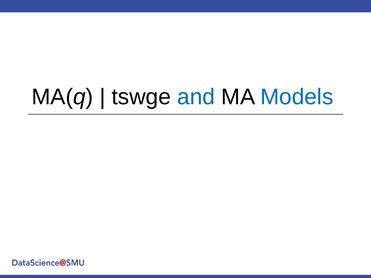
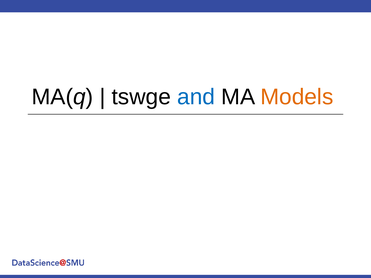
Models colour: blue -> orange (297, 97)
